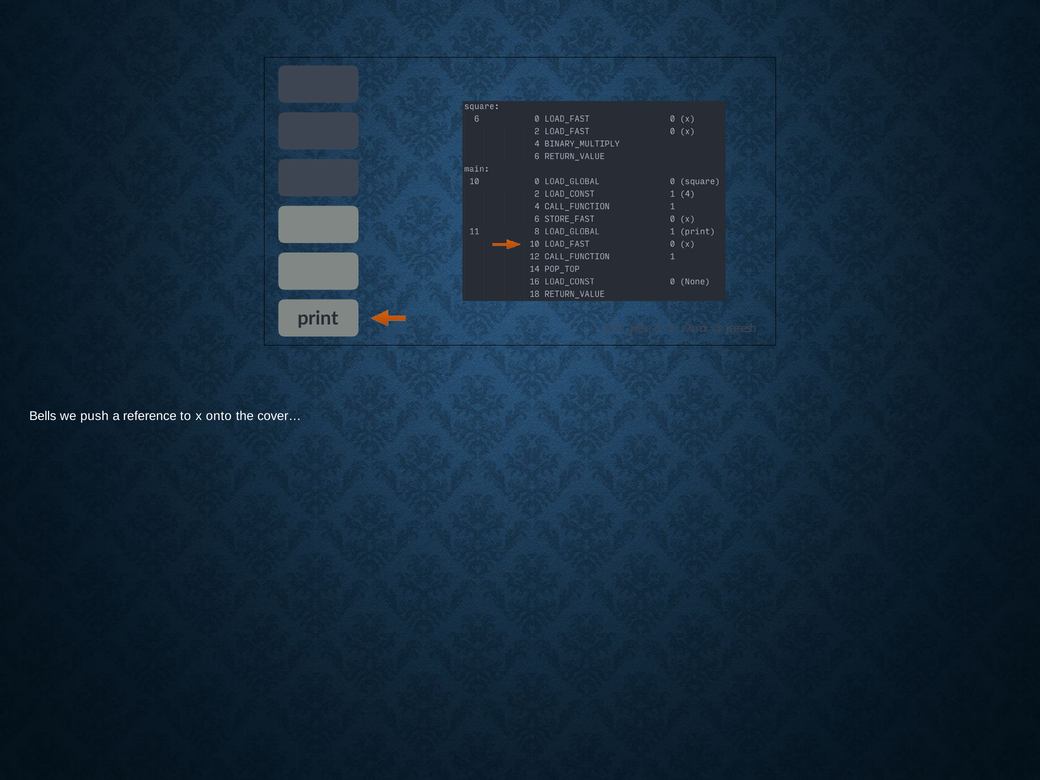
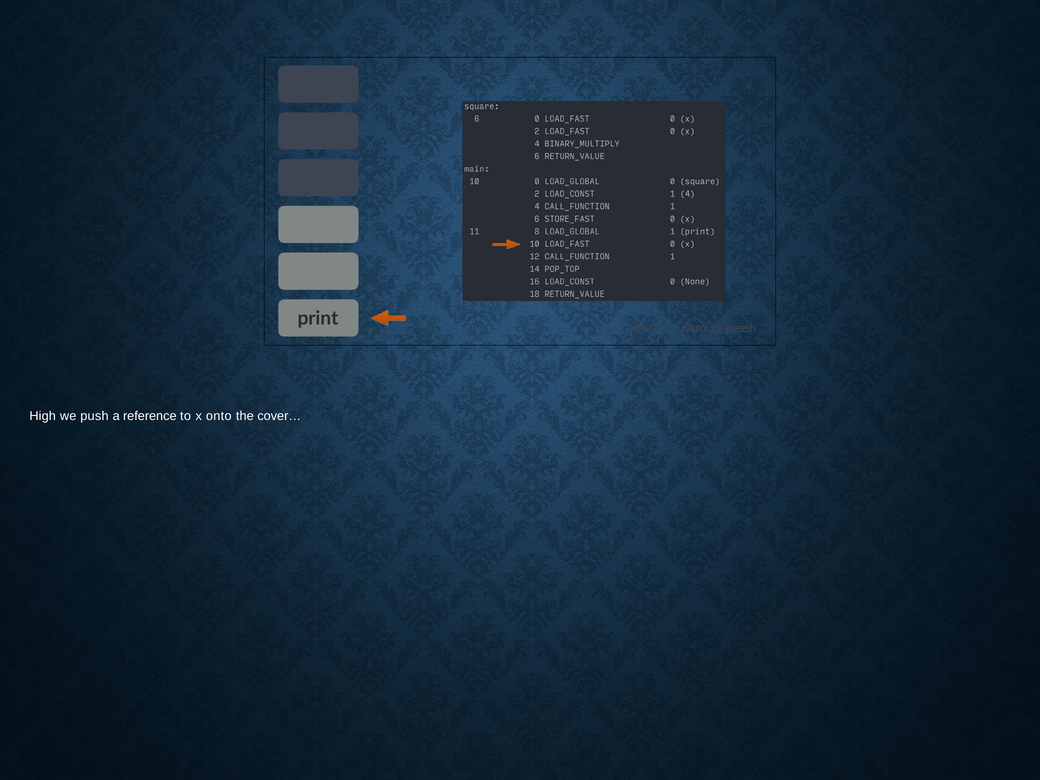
Bells: Bells -> High (43, 416)
